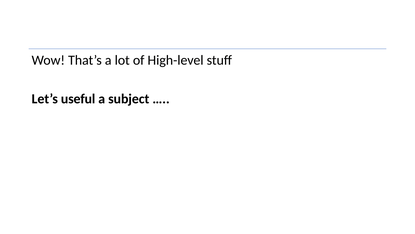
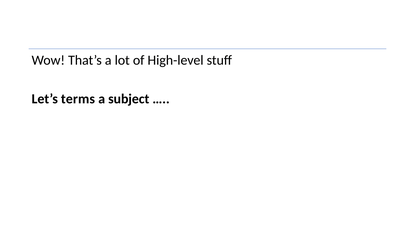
useful: useful -> terms (78, 99)
